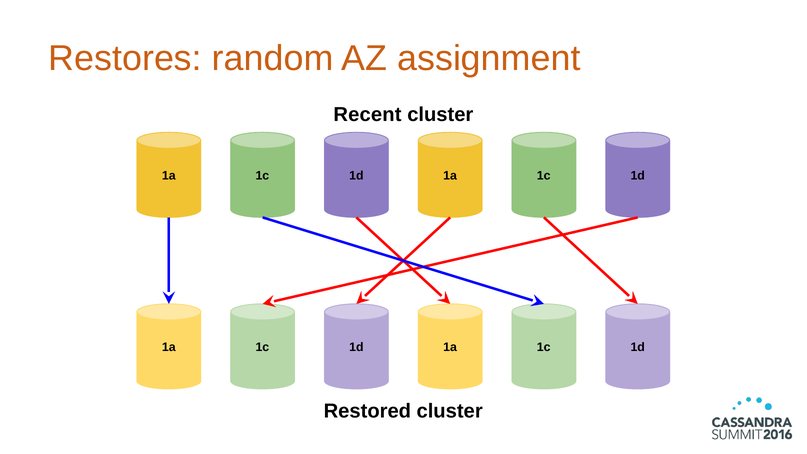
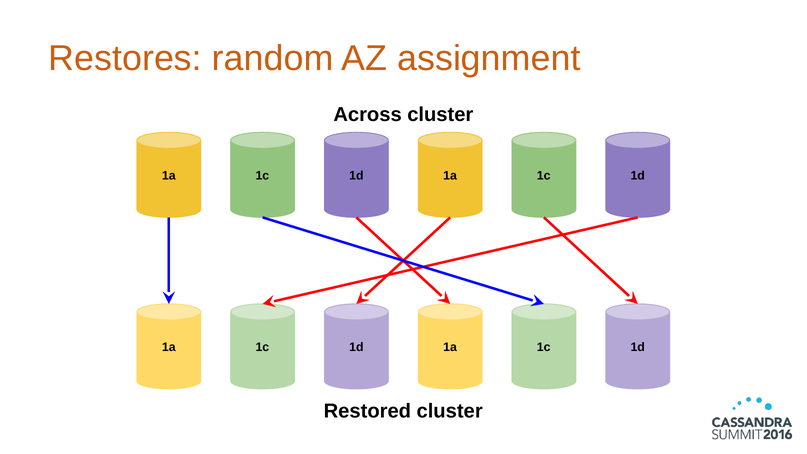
Recent: Recent -> Across (368, 114)
